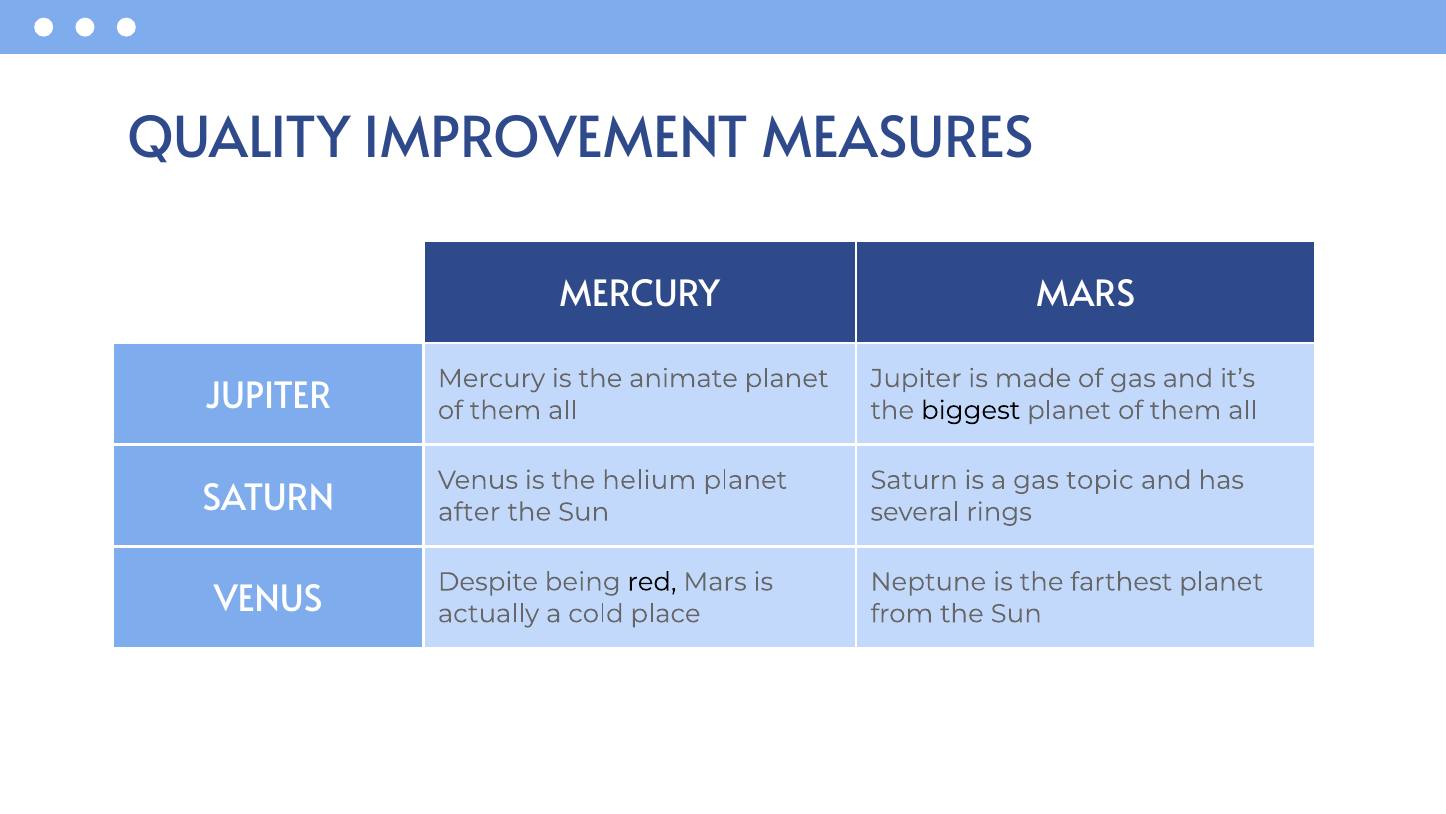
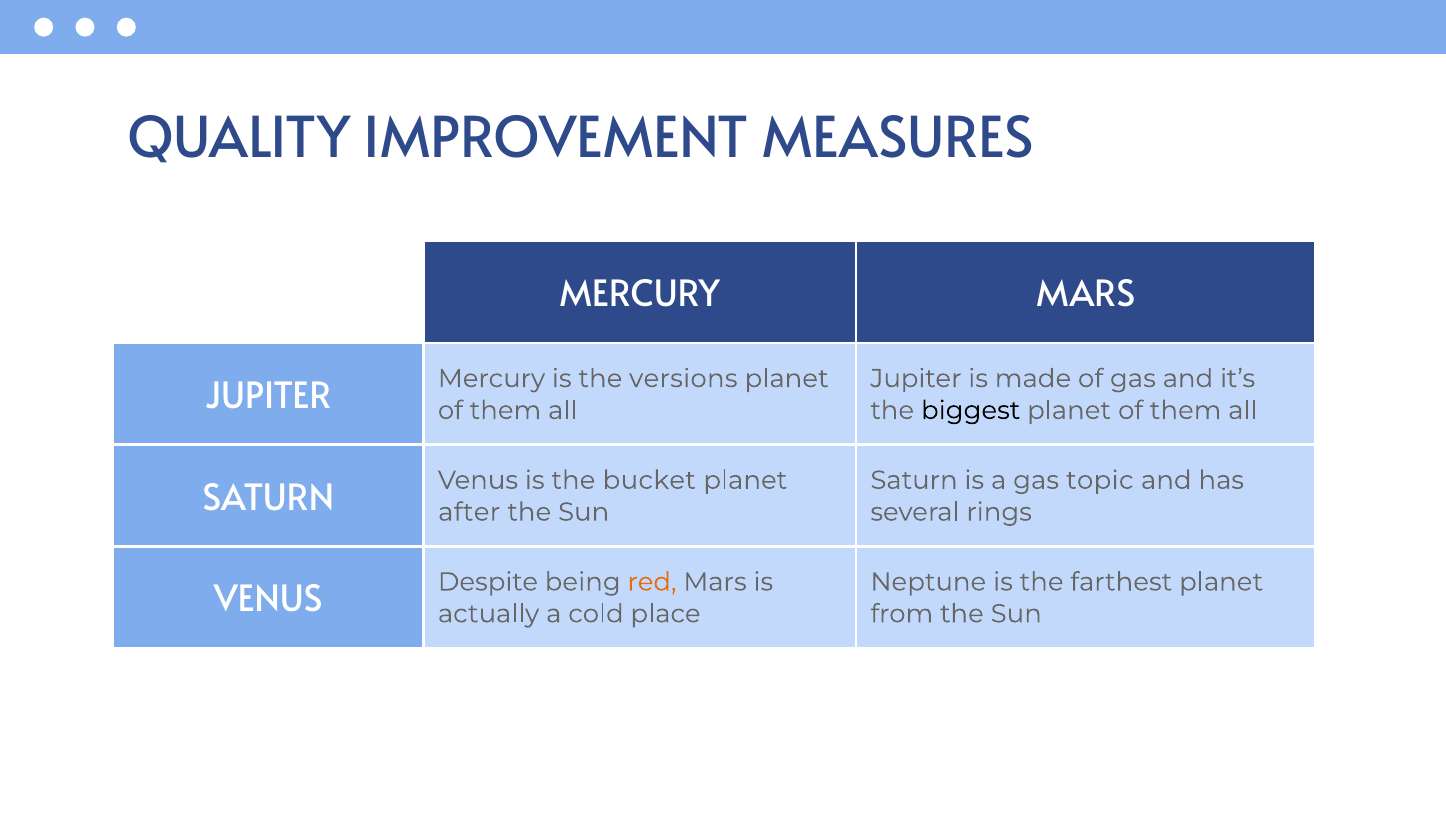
animate: animate -> versions (683, 378)
helium: helium -> bucket (649, 480)
red colour: black -> orange (652, 582)
